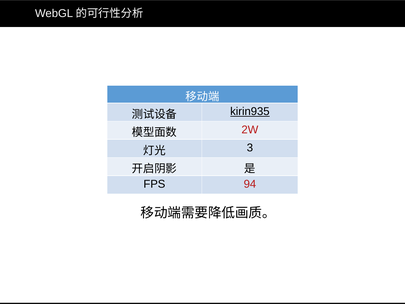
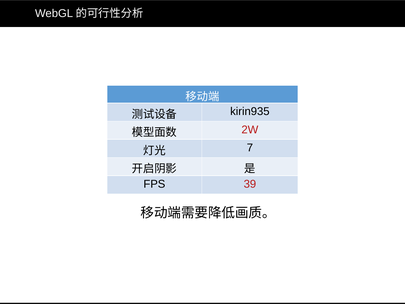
kirin935 underline: present -> none (250, 111)
3: 3 -> 7 (250, 148)
94: 94 -> 39 (250, 184)
